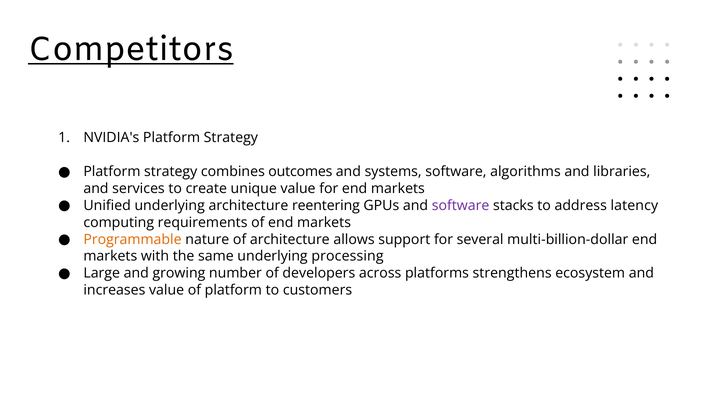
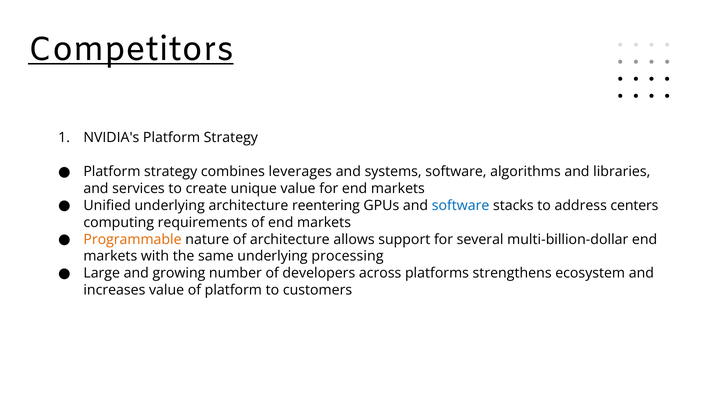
outcomes: outcomes -> leverages (300, 172)
software colour: purple -> blue (461, 206)
latency: latency -> centers (634, 206)
